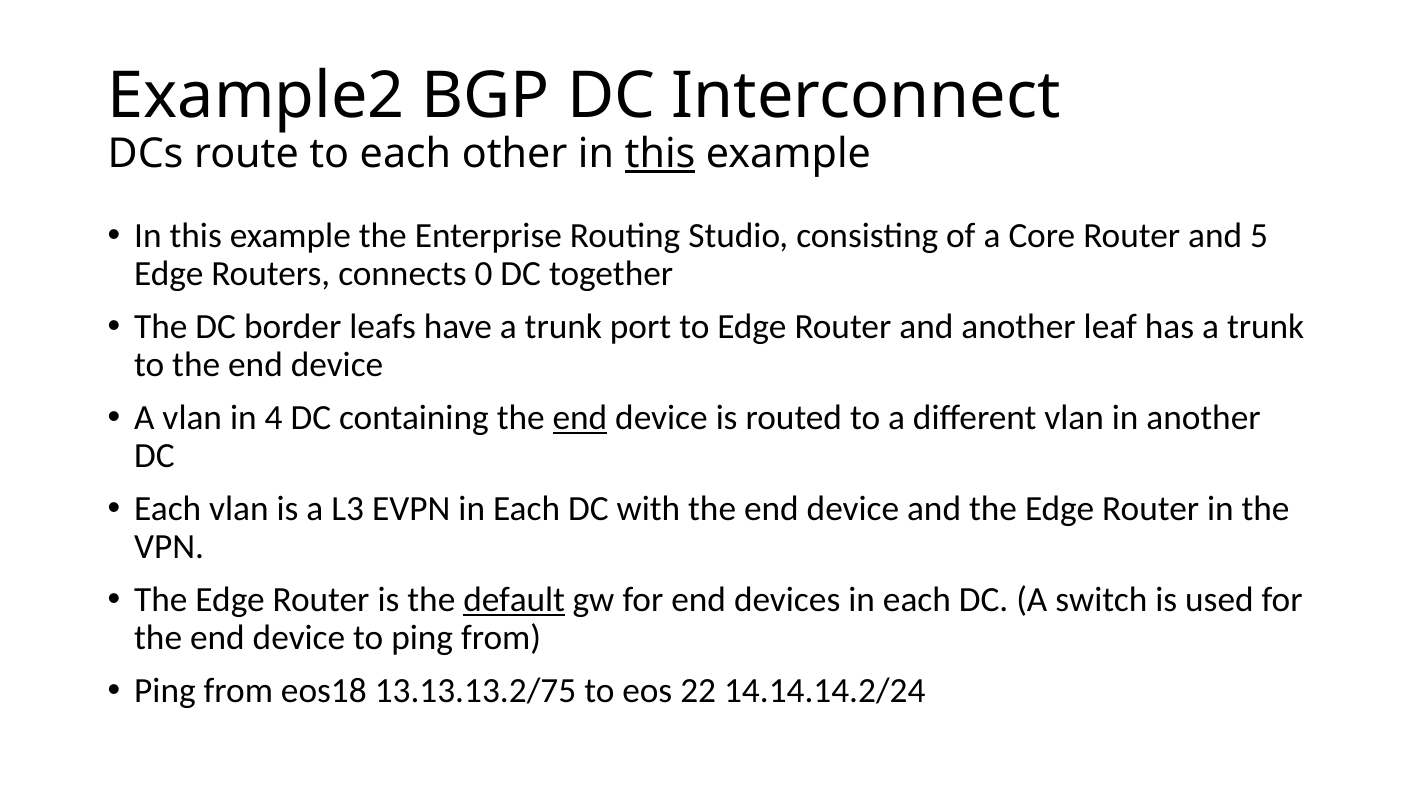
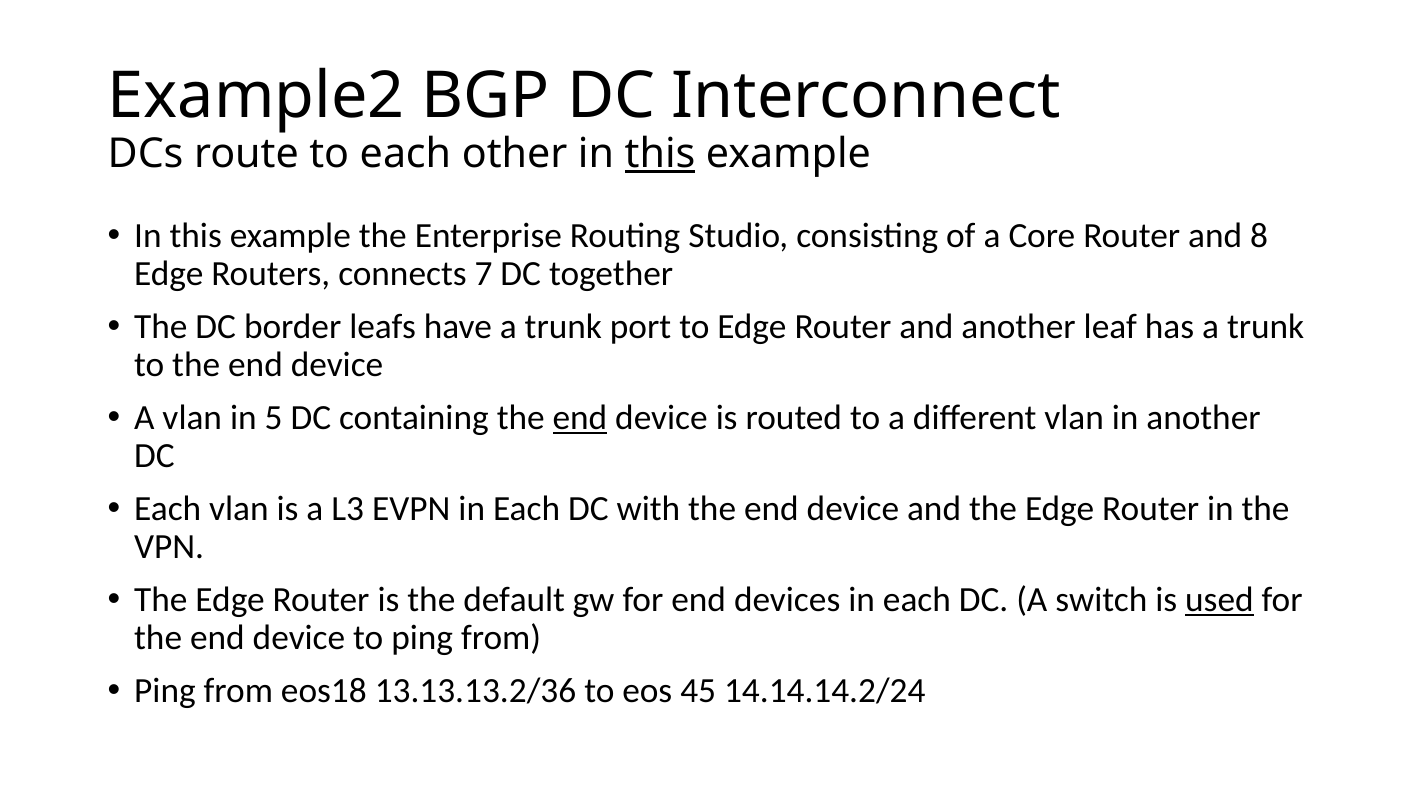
5: 5 -> 8 (1259, 236)
0: 0 -> 7 (484, 274)
4: 4 -> 5 (274, 418)
default underline: present -> none (514, 600)
used underline: none -> present (1219, 600)
13.13.13.2/75: 13.13.13.2/75 -> 13.13.13.2/36 (475, 691)
22: 22 -> 45 (698, 691)
